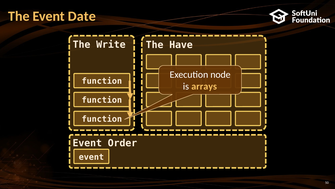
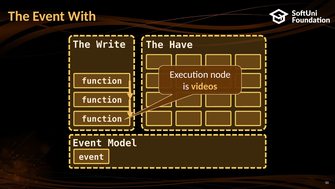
Date: Date -> With (82, 16)
arrays: arrays -> videos (204, 86)
Order: Order -> Model (122, 143)
